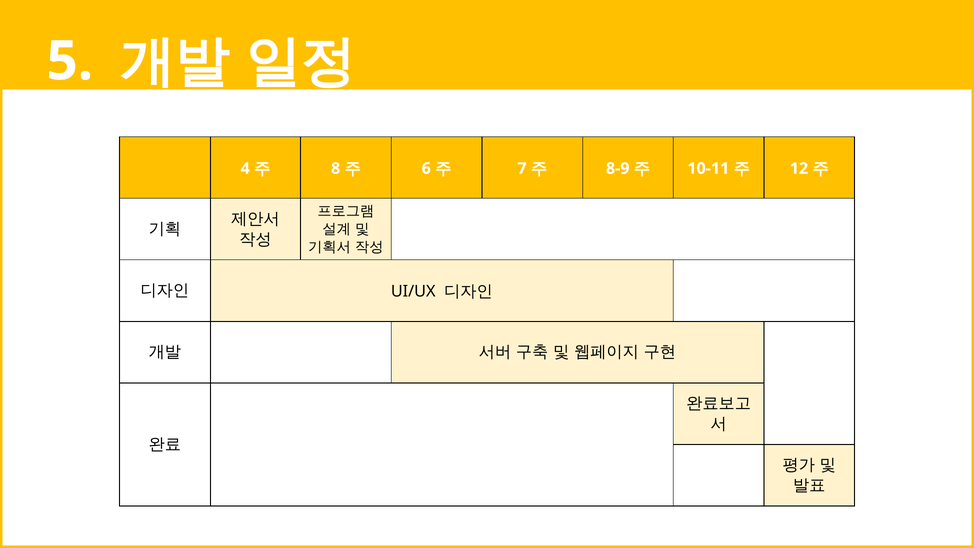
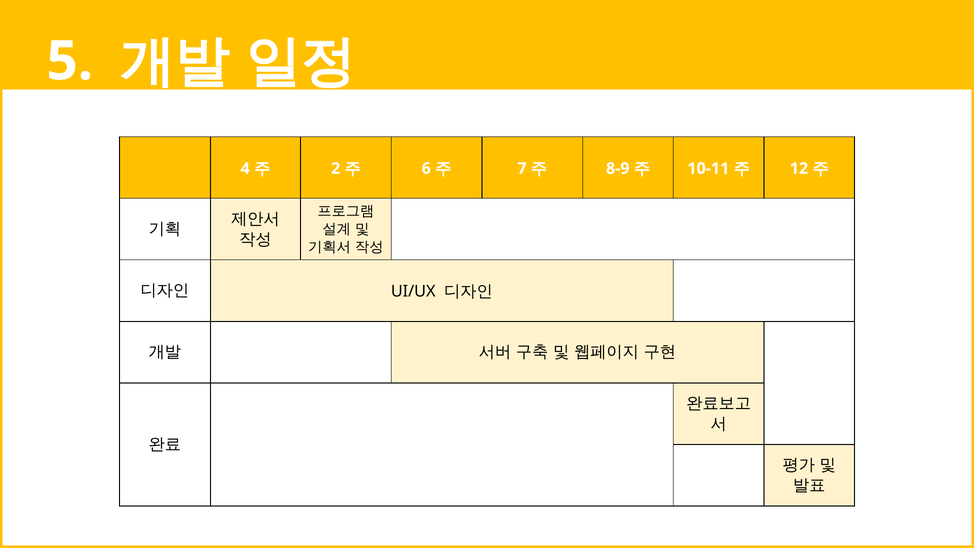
8: 8 -> 2 (336, 168)
